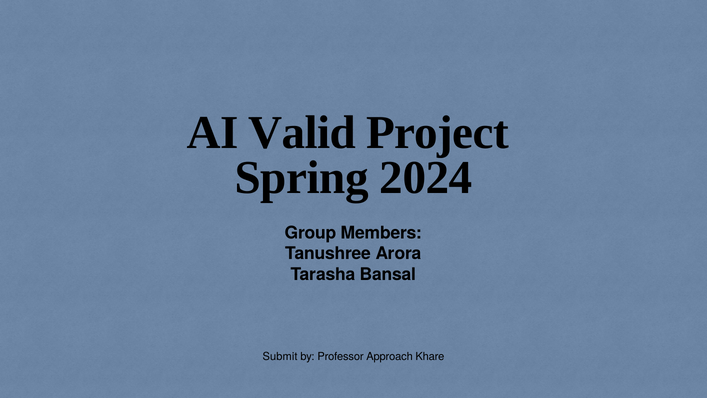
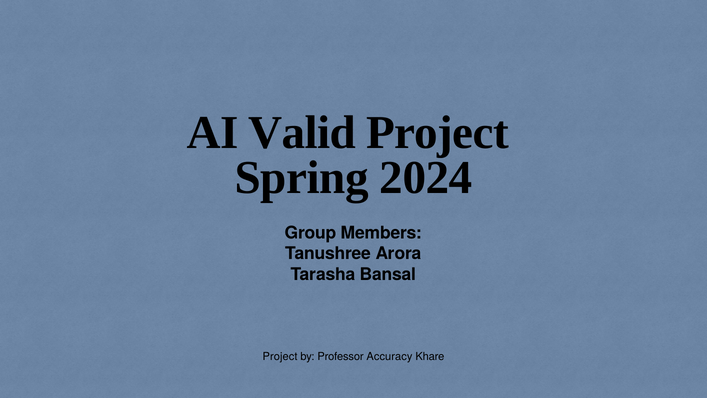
Submit: Submit -> Project (280, 356)
Approach: Approach -> Accuracy (389, 356)
